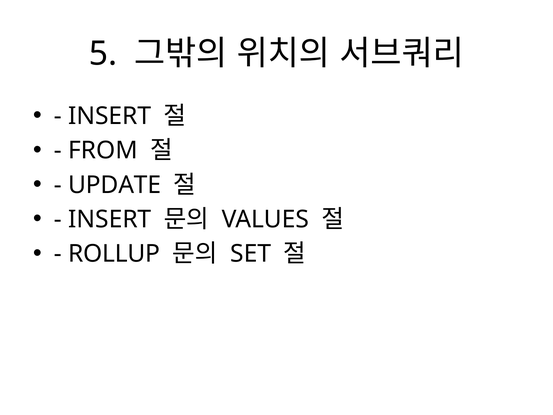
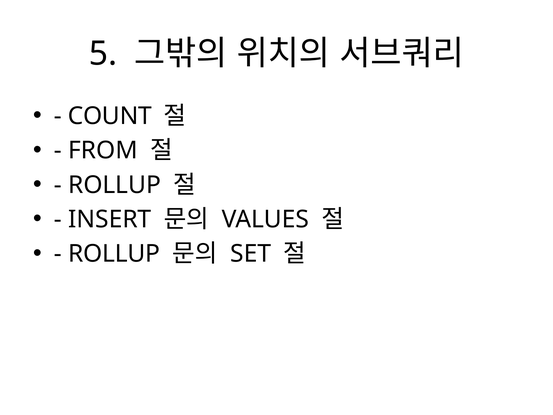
INSERT: INSERT -> COUNT (110, 116)
UPDATE: UPDATE -> ROLLUP (115, 185)
